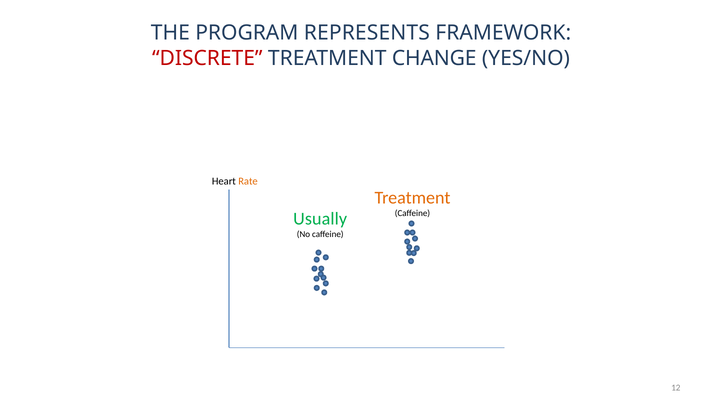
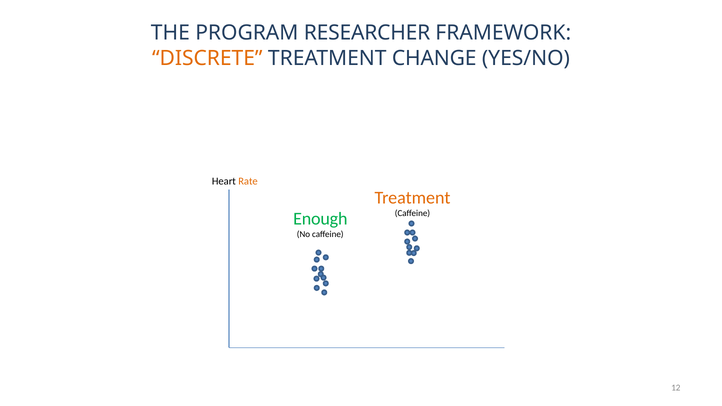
REPRESENTS: REPRESENTS -> RESEARCHER (367, 33)
DISCRETE colour: red -> orange (207, 58)
Usually: Usually -> Enough (320, 219)
